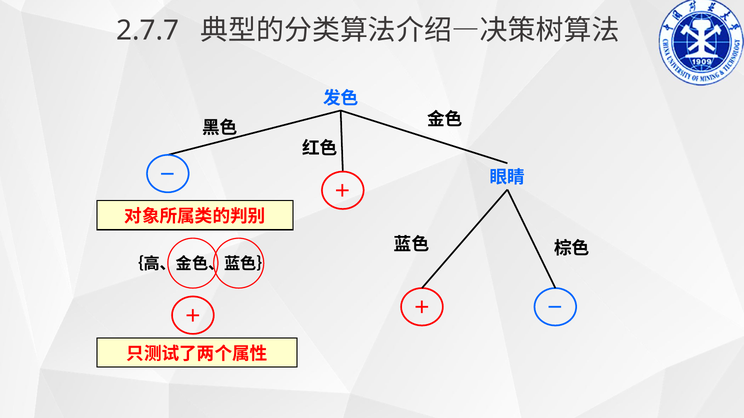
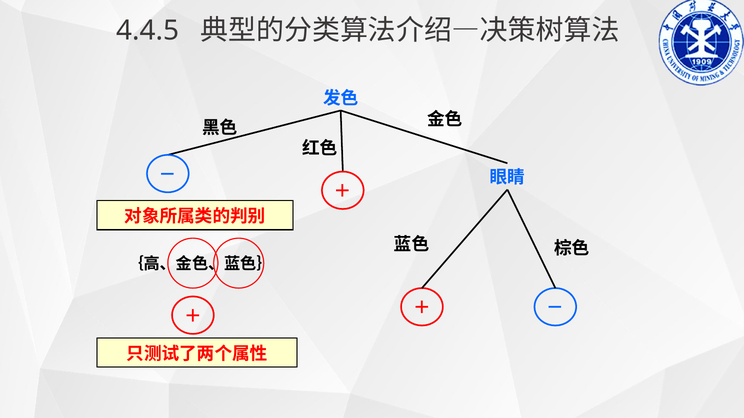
2.7.7: 2.7.7 -> 4.4.5 (148, 31)
